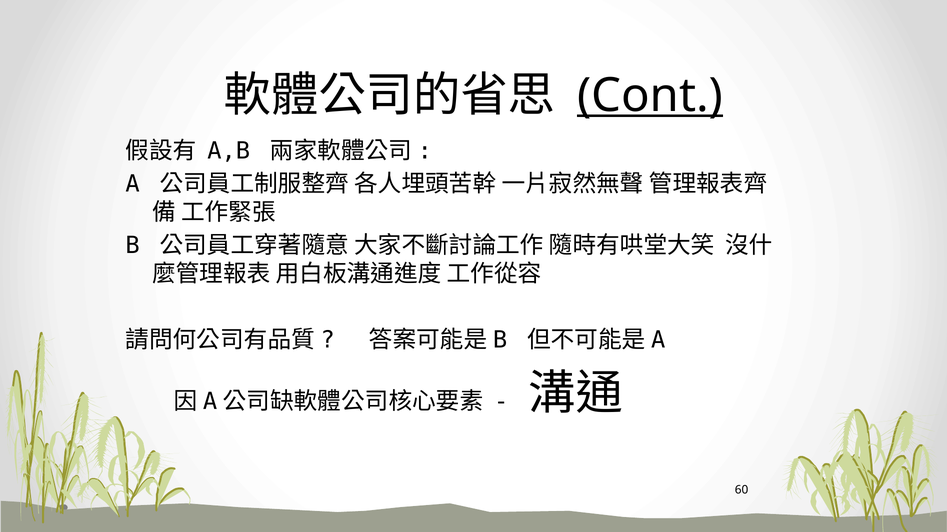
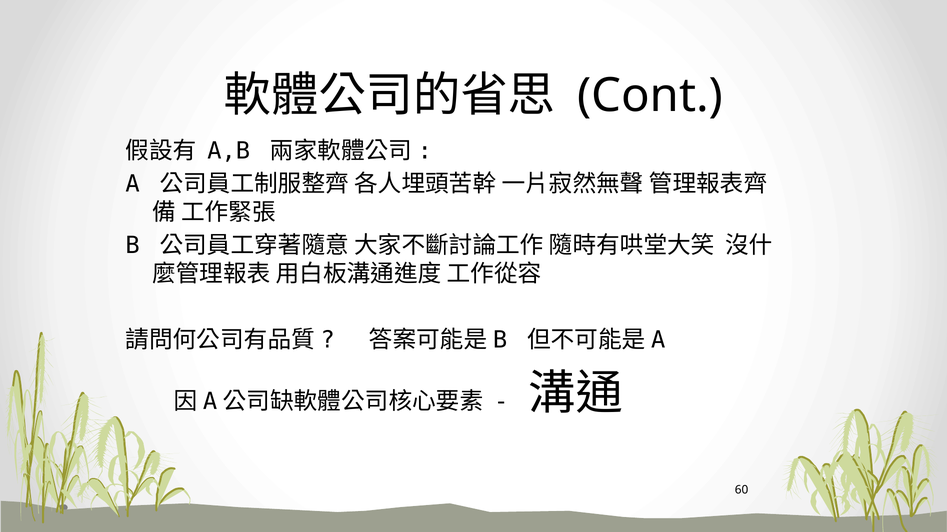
Cont underline: present -> none (650, 96)
